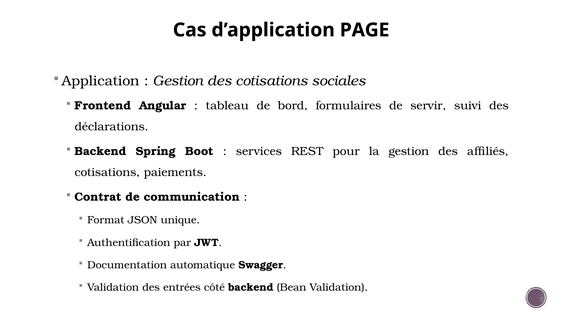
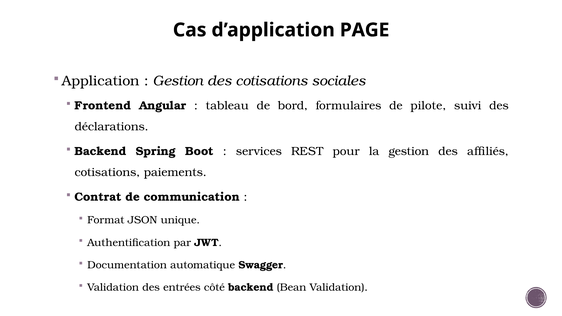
servir: servir -> pilote (428, 106)
